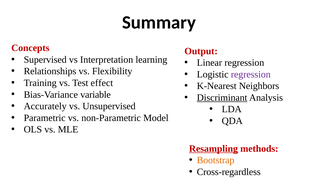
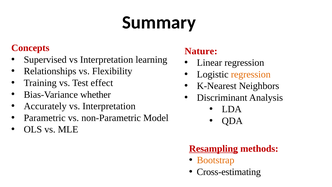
Output: Output -> Nature (201, 51)
regression colour: purple -> orange (251, 74)
variable: variable -> whether (96, 94)
Discriminant underline: present -> none (222, 98)
Unsupervised: Unsupervised -> Interpretation (109, 106)
Cross-regardless: Cross-regardless -> Cross-estimating (229, 172)
